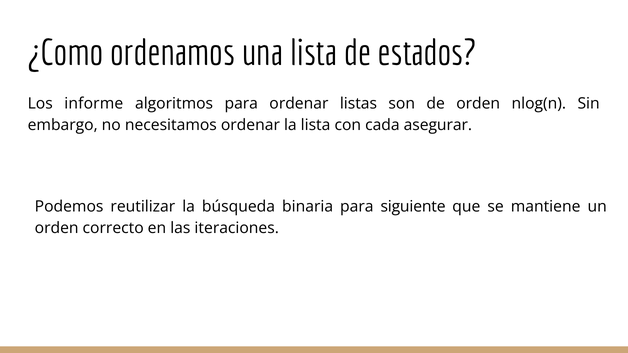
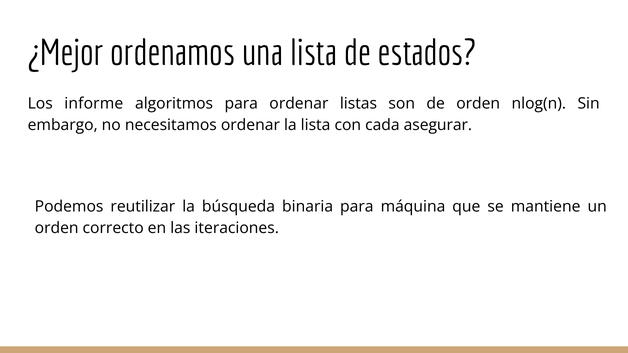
¿Como: ¿Como -> ¿Mejor (66, 53)
siguiente: siguiente -> máquina (413, 207)
